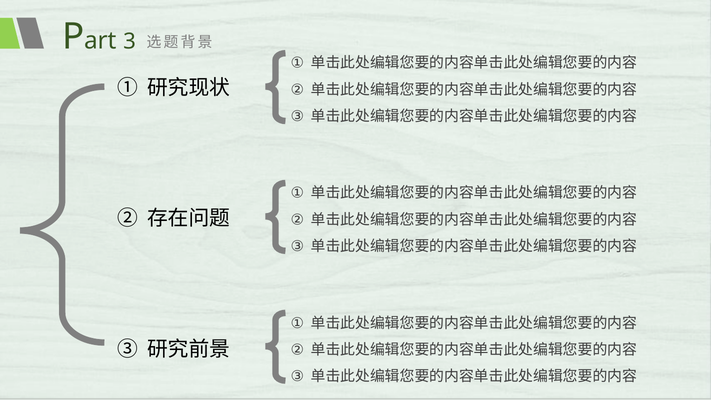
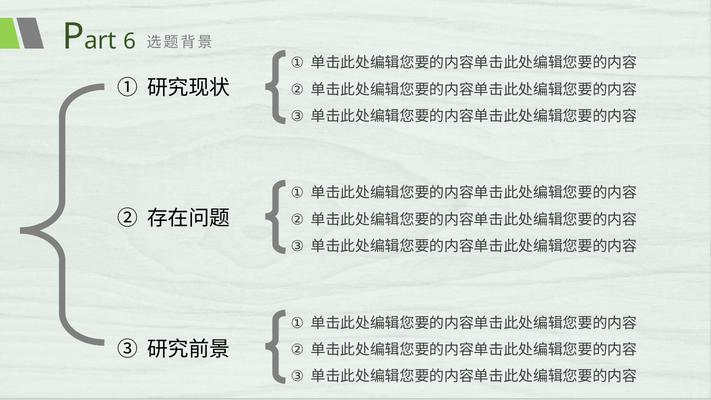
3: 3 -> 6 (129, 41)
